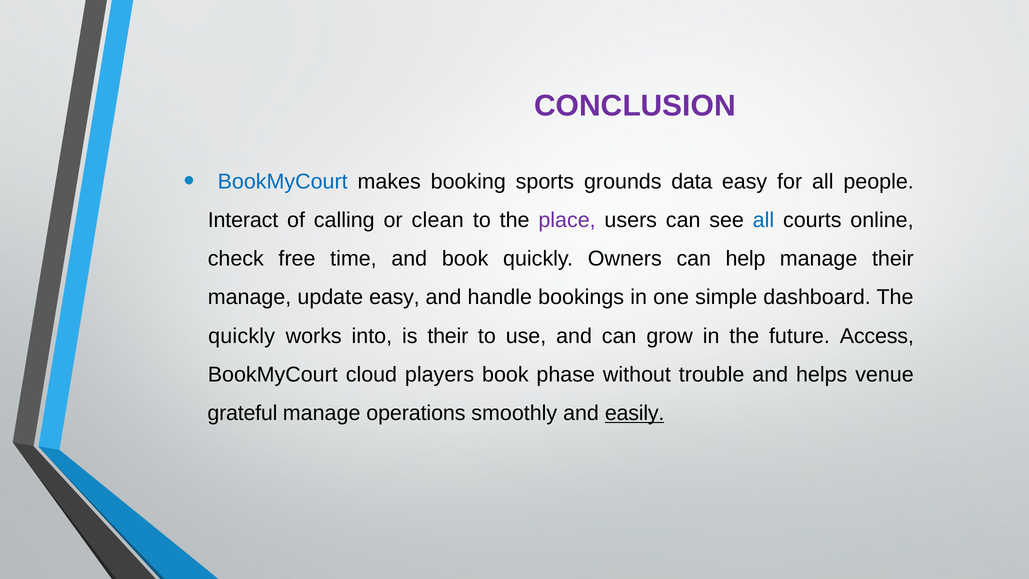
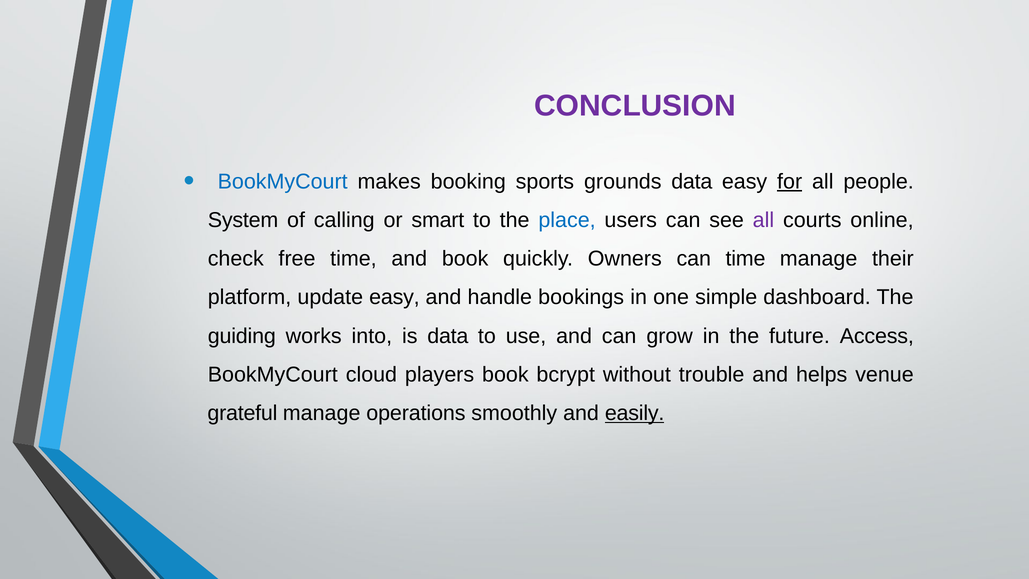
for underline: none -> present (790, 182)
Interact: Interact -> System (243, 220)
clean: clean -> smart (438, 220)
place colour: purple -> blue (567, 220)
all colour: blue -> purple (763, 220)
can help: help -> time (745, 259)
manage: manage -> platform (250, 297)
quickly: quickly -> guiding (242, 336)
is their: their -> data (448, 336)
phase: phase -> bcrypt (566, 374)
